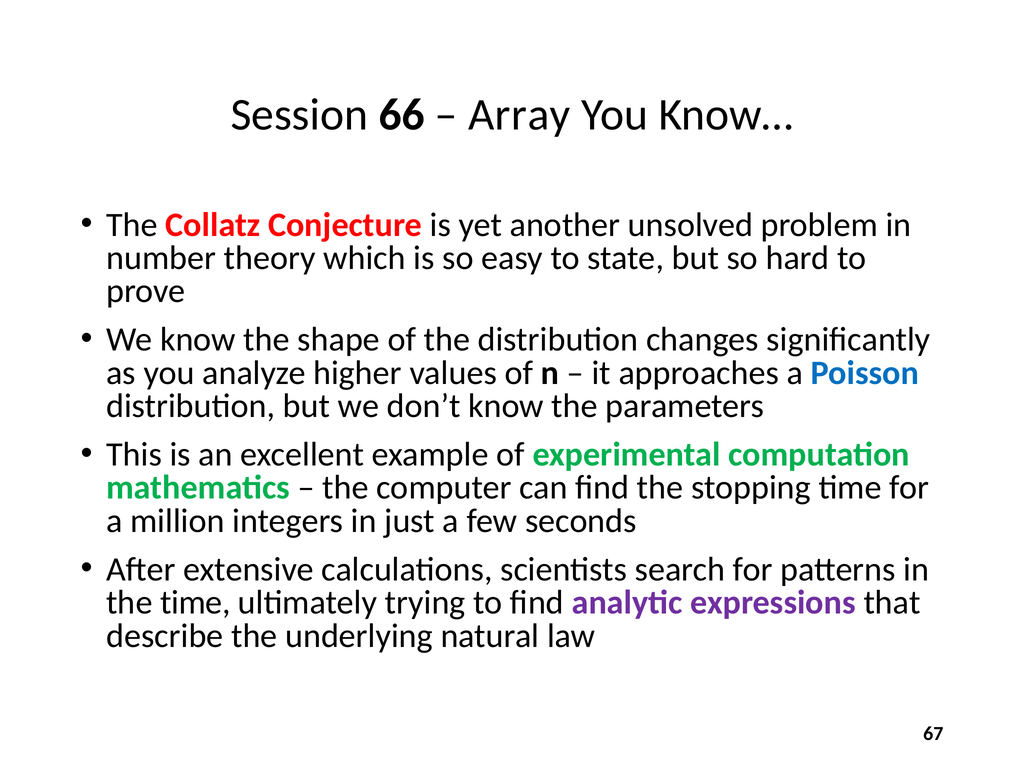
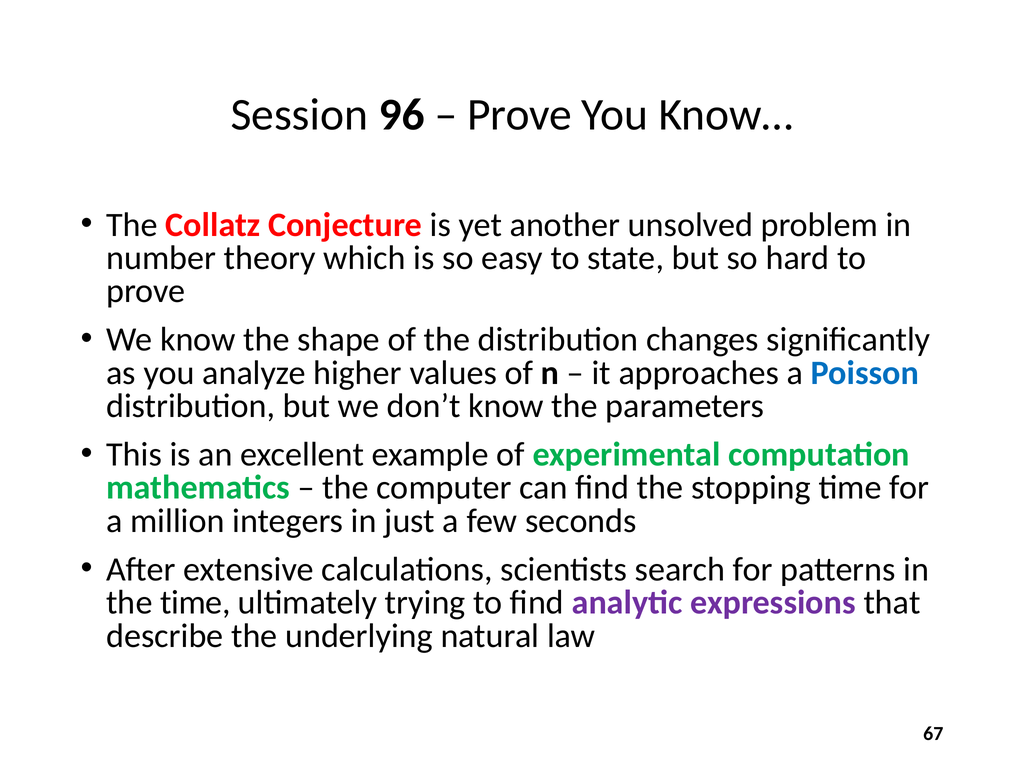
66: 66 -> 96 (402, 115)
Array: Array -> Prove (520, 115)
